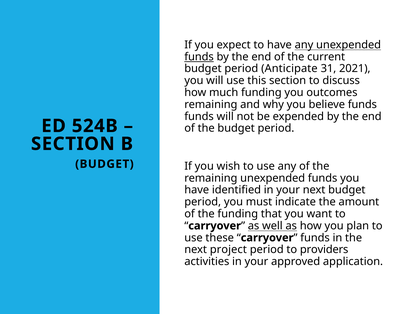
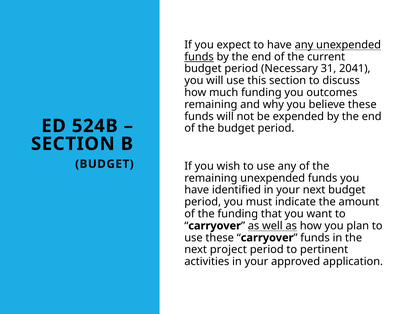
Anticipate: Anticipate -> Necessary (289, 69)
2021: 2021 -> 2041 (355, 69)
believe funds: funds -> these (362, 104)
providers: providers -> pertinent (324, 249)
